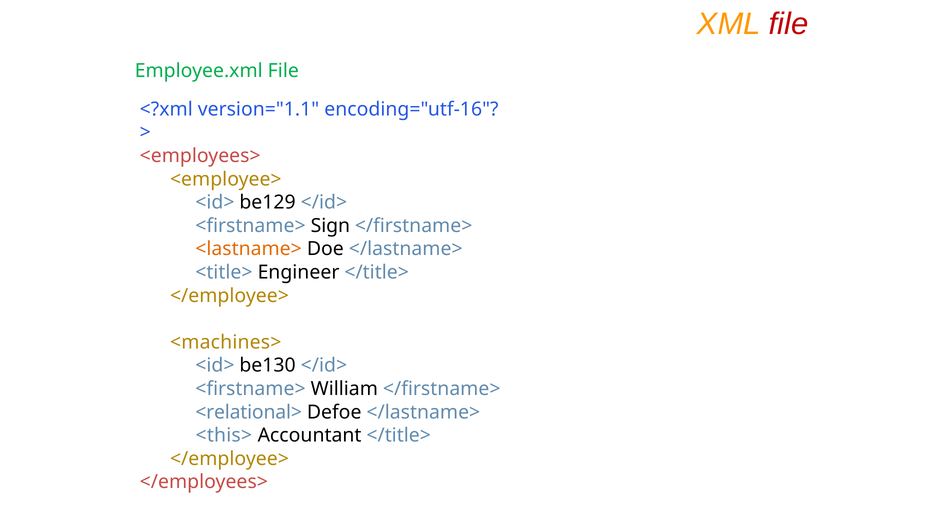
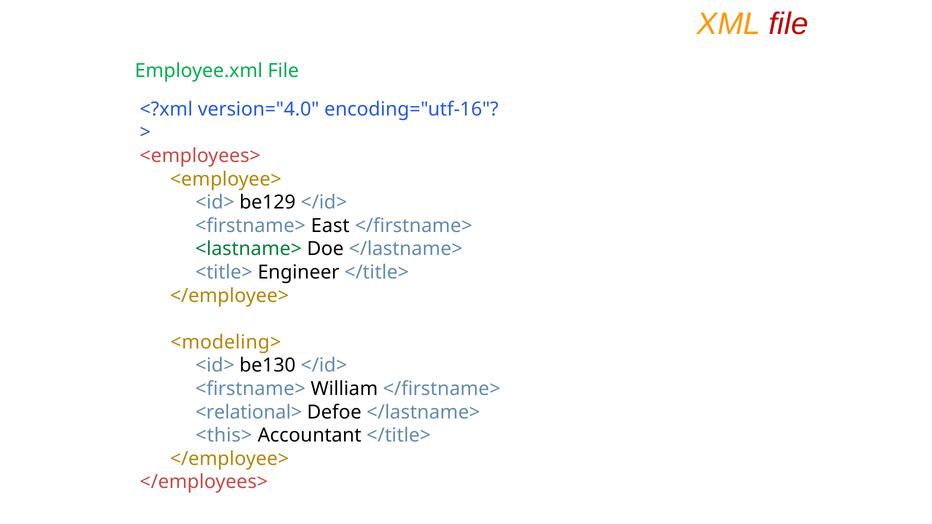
version="1.1: version="1.1 -> version="4.0 (259, 109)
Sign: Sign -> East (330, 226)
<lastname> colour: orange -> green (249, 249)
<machines>: <machines> -> <modeling> (226, 342)
